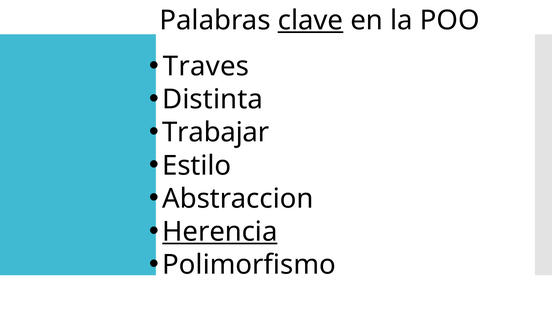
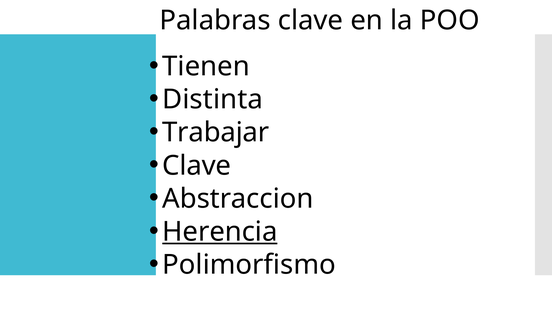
clave underline: present -> none (311, 21)
Traves: Traves -> Tienen (206, 67)
Estilo: Estilo -> Clave (197, 166)
